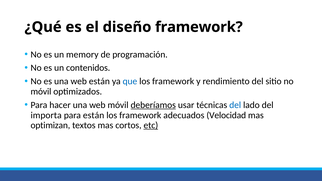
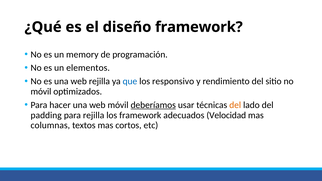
contenidos: contenidos -> elementos (88, 68)
web están: están -> rejilla (99, 81)
framework: framework -> responsivo (173, 81)
del colour: blue -> orange (235, 105)
importa: importa -> padding (46, 115)
para están: están -> rejilla (94, 115)
optimizan: optimizan -> columnas (50, 125)
etc underline: present -> none (151, 125)
